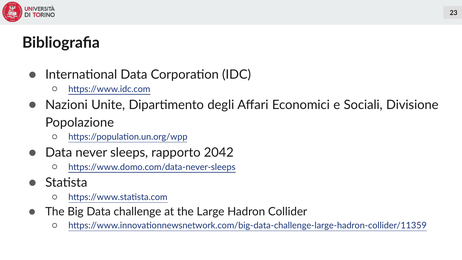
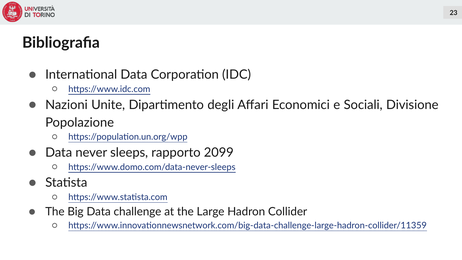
2042: 2042 -> 2099 (219, 153)
